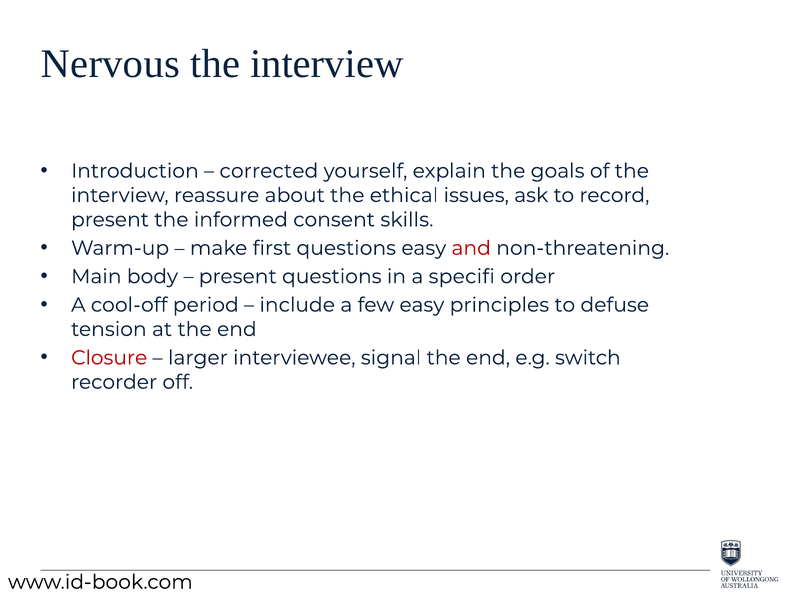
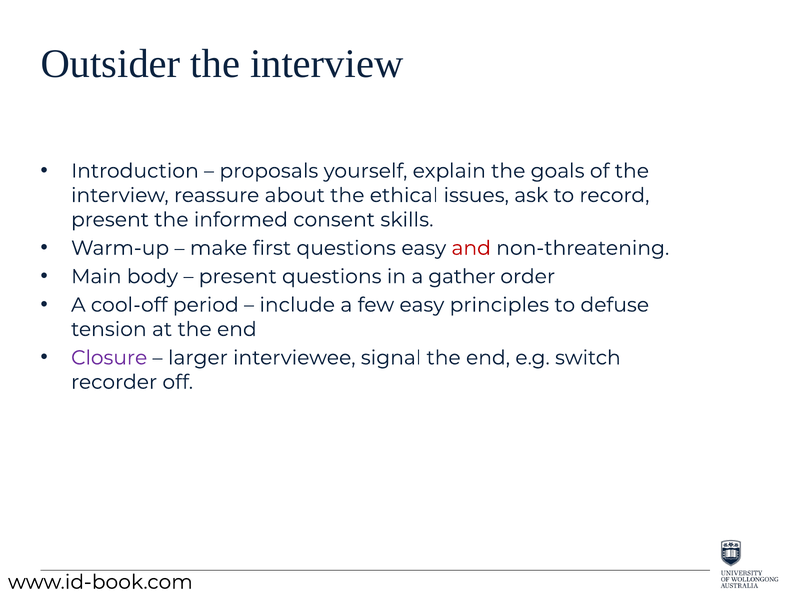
Nervous: Nervous -> Outsider (110, 64)
corrected: corrected -> proposals (269, 171)
specifi: specifi -> gather (462, 277)
Closure colour: red -> purple (109, 358)
